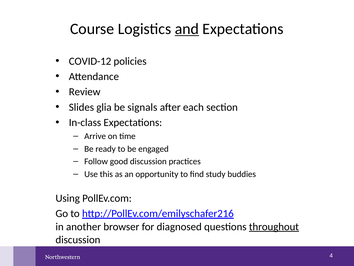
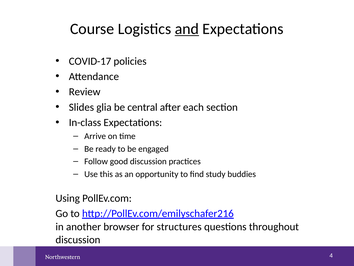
COVID-12: COVID-12 -> COVID-17 (90, 61)
signals: signals -> central (142, 107)
diagnosed: diagnosed -> structures (179, 226)
throughout underline: present -> none (274, 226)
